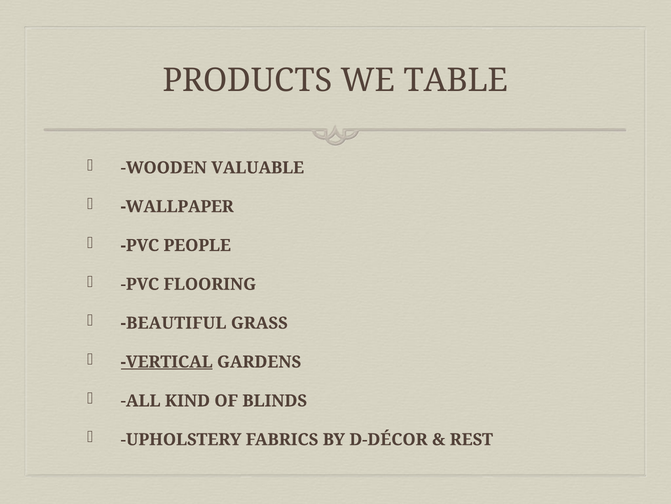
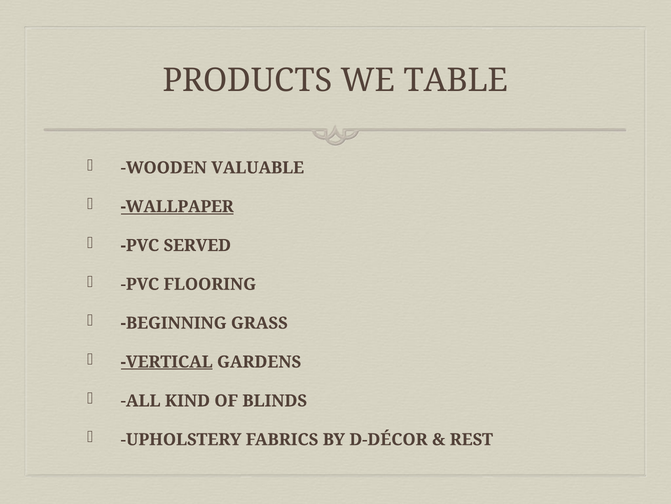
WALLPAPER underline: none -> present (177, 206)
PEOPLE: PEOPLE -> SERVED (197, 245)
BEAUTIFUL: BEAUTIFUL -> BEGINNING (174, 323)
